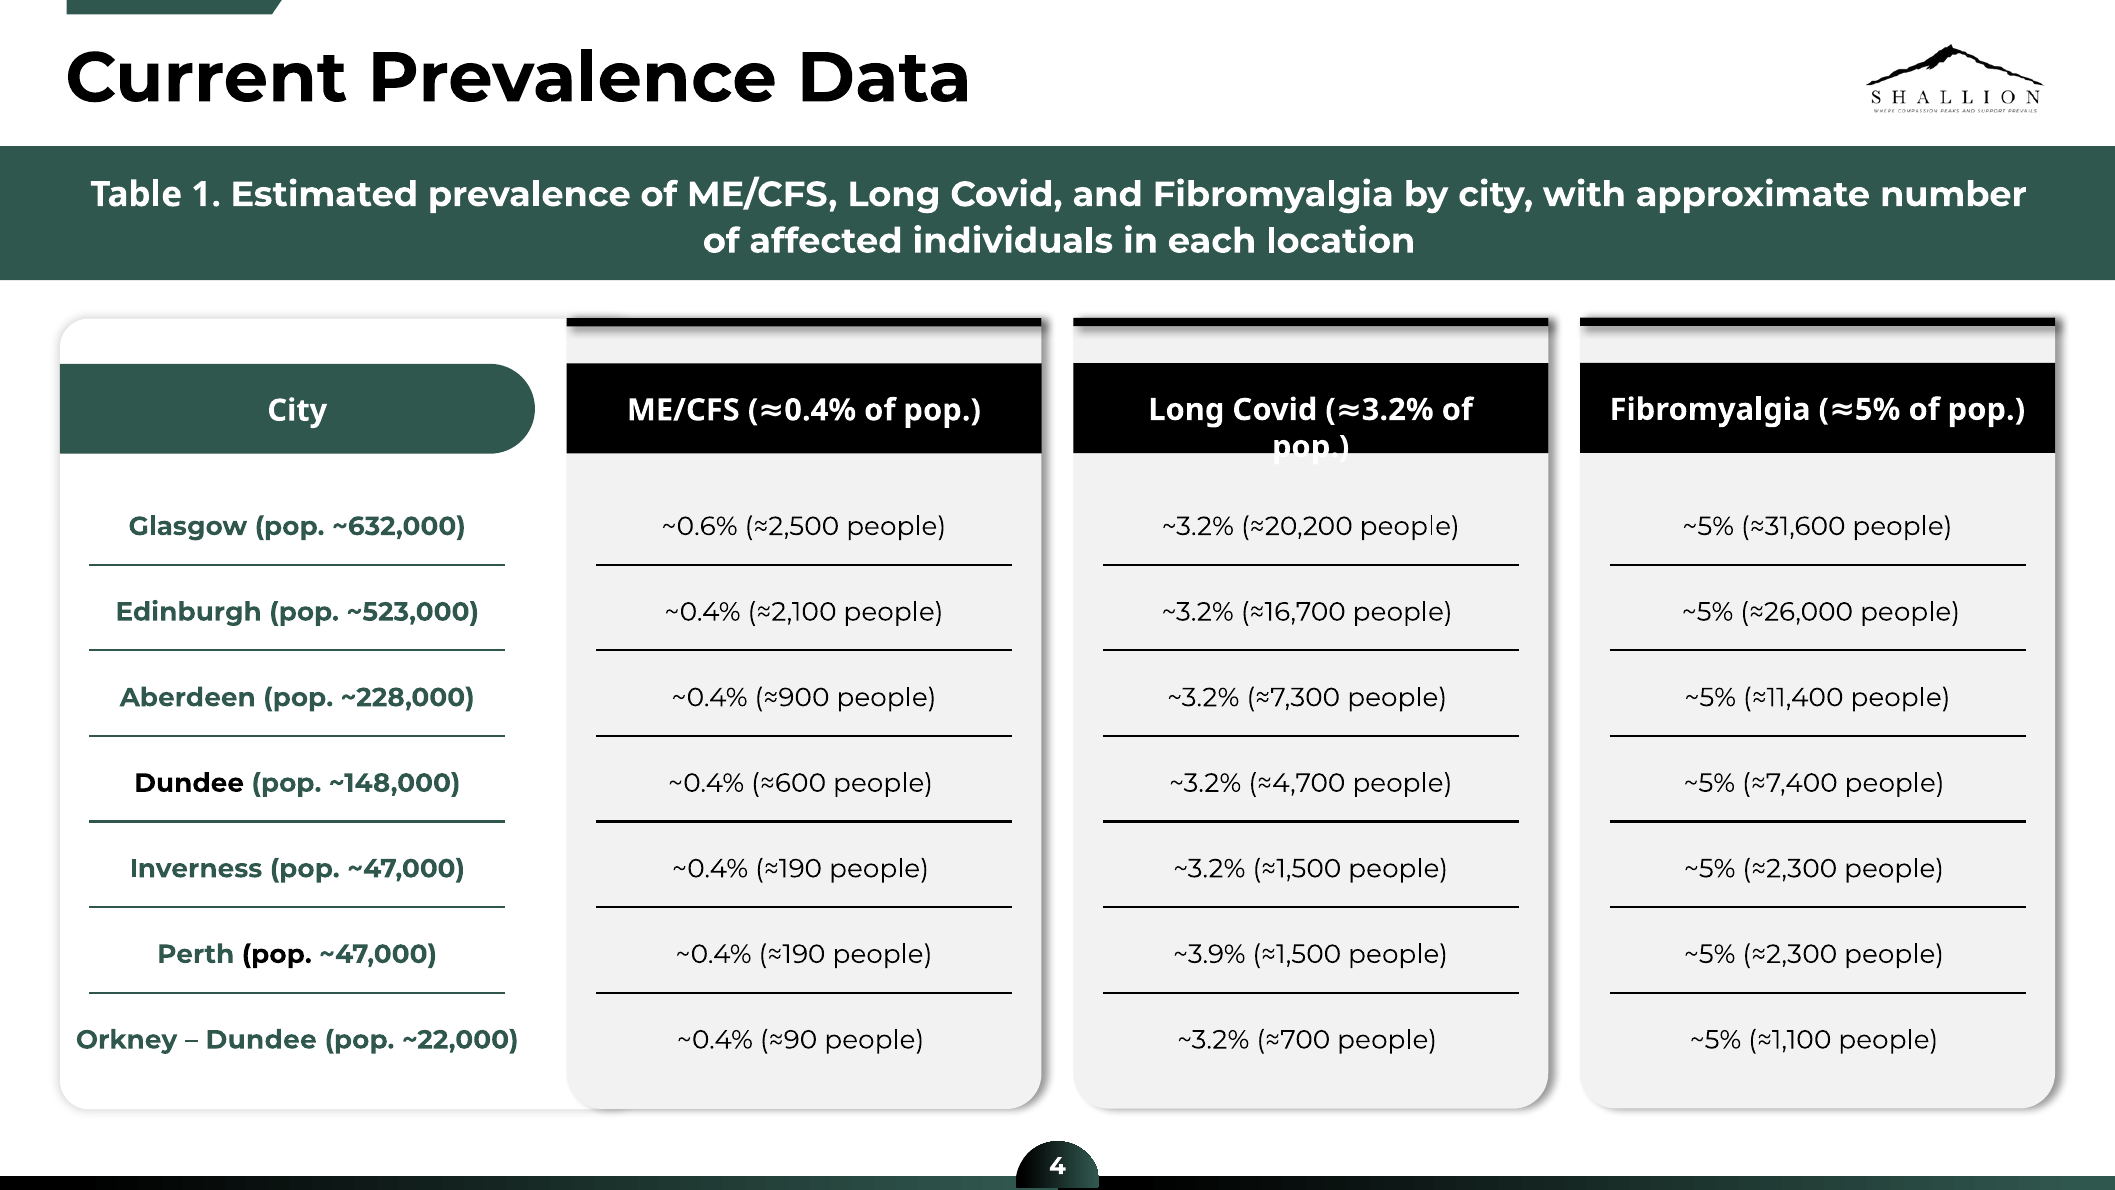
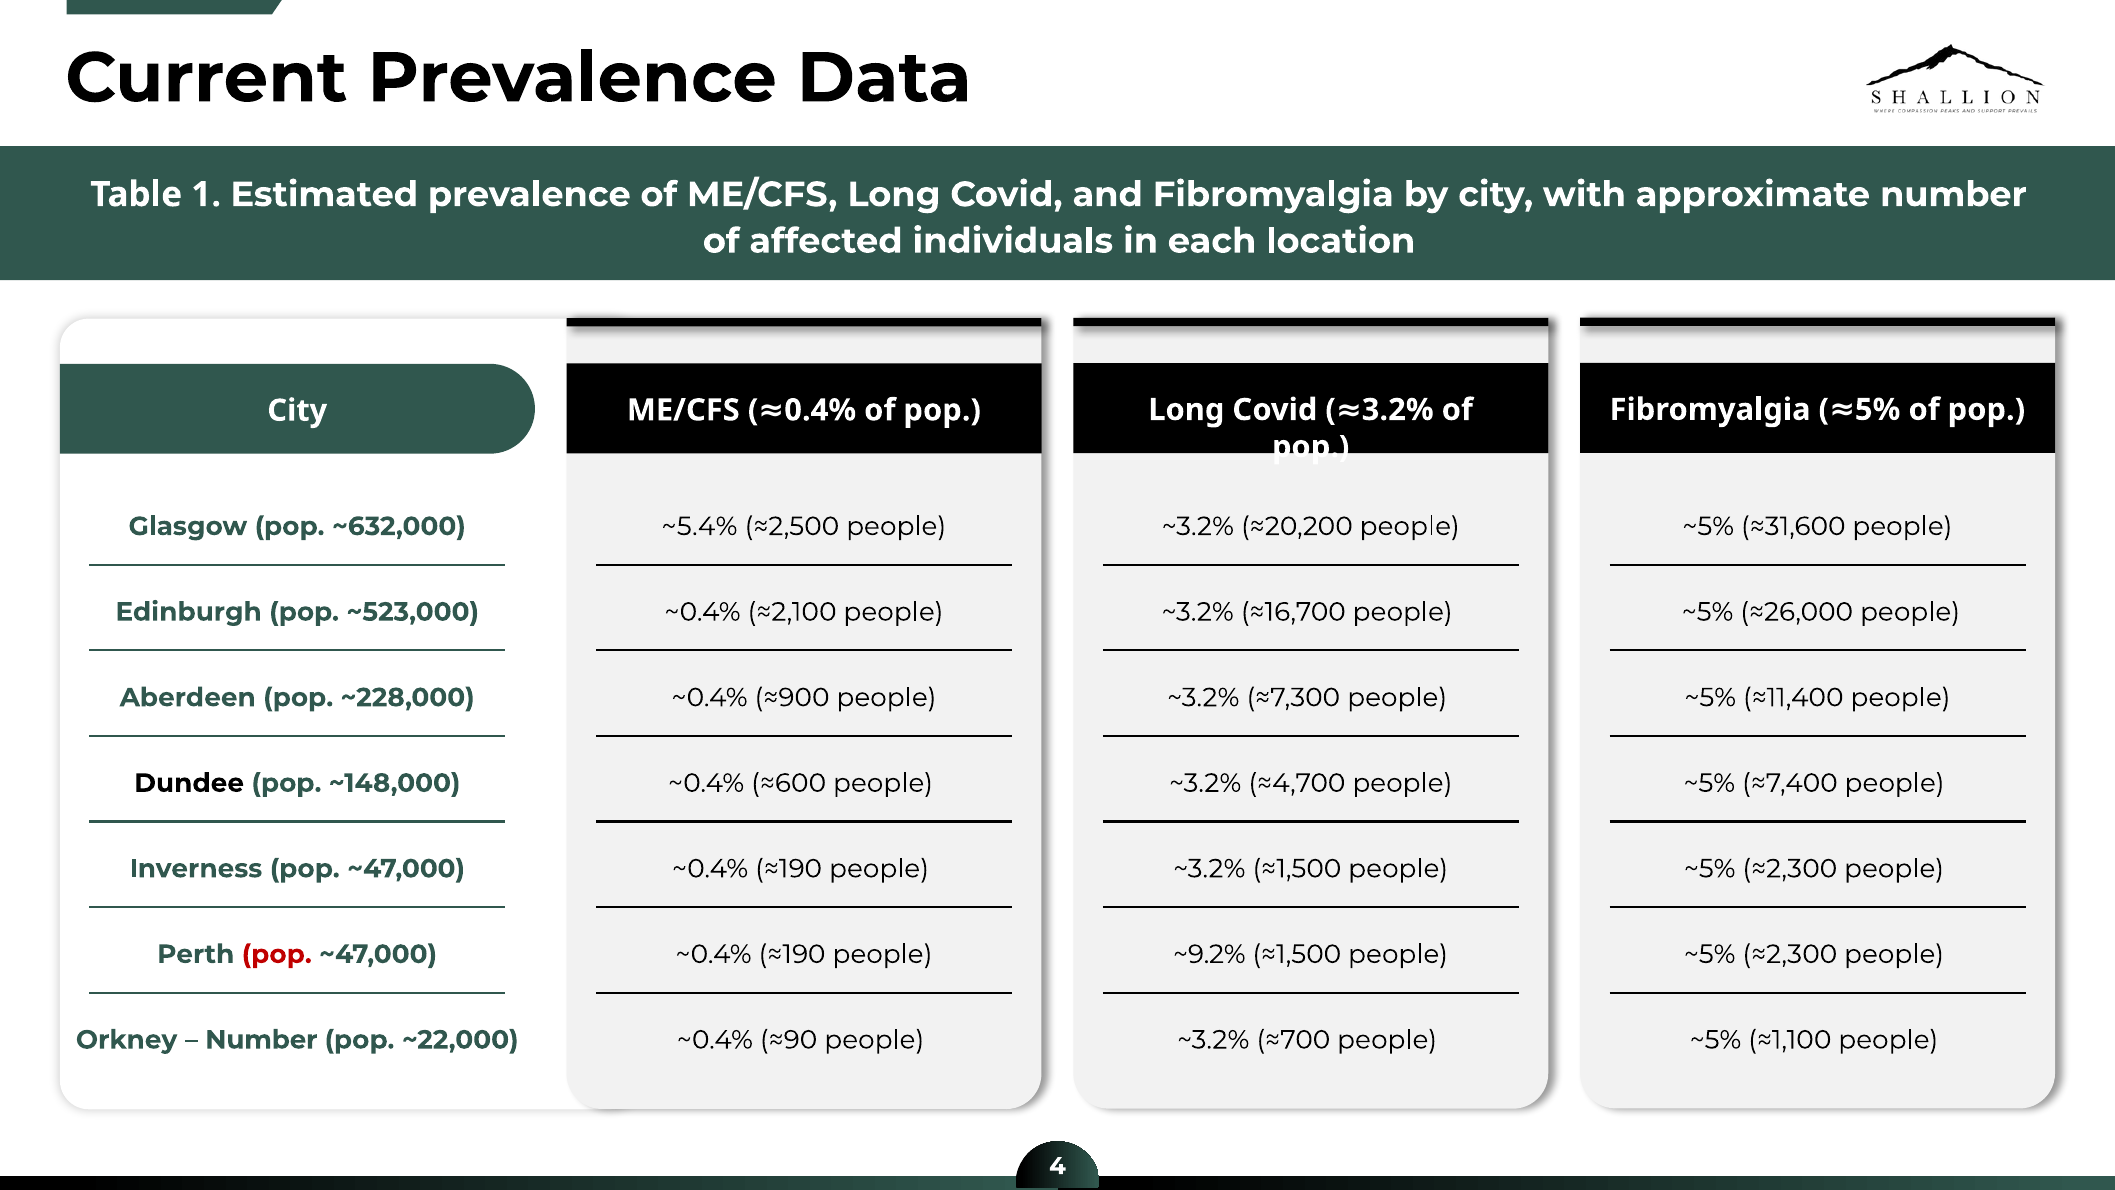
~0.6%: ~0.6% -> ~5.4% (699, 526)
pop colour: black -> red (277, 954)
~3.9%: ~3.9% -> ~9.2% (1209, 954)
Dundee: Dundee -> Number (261, 1040)
